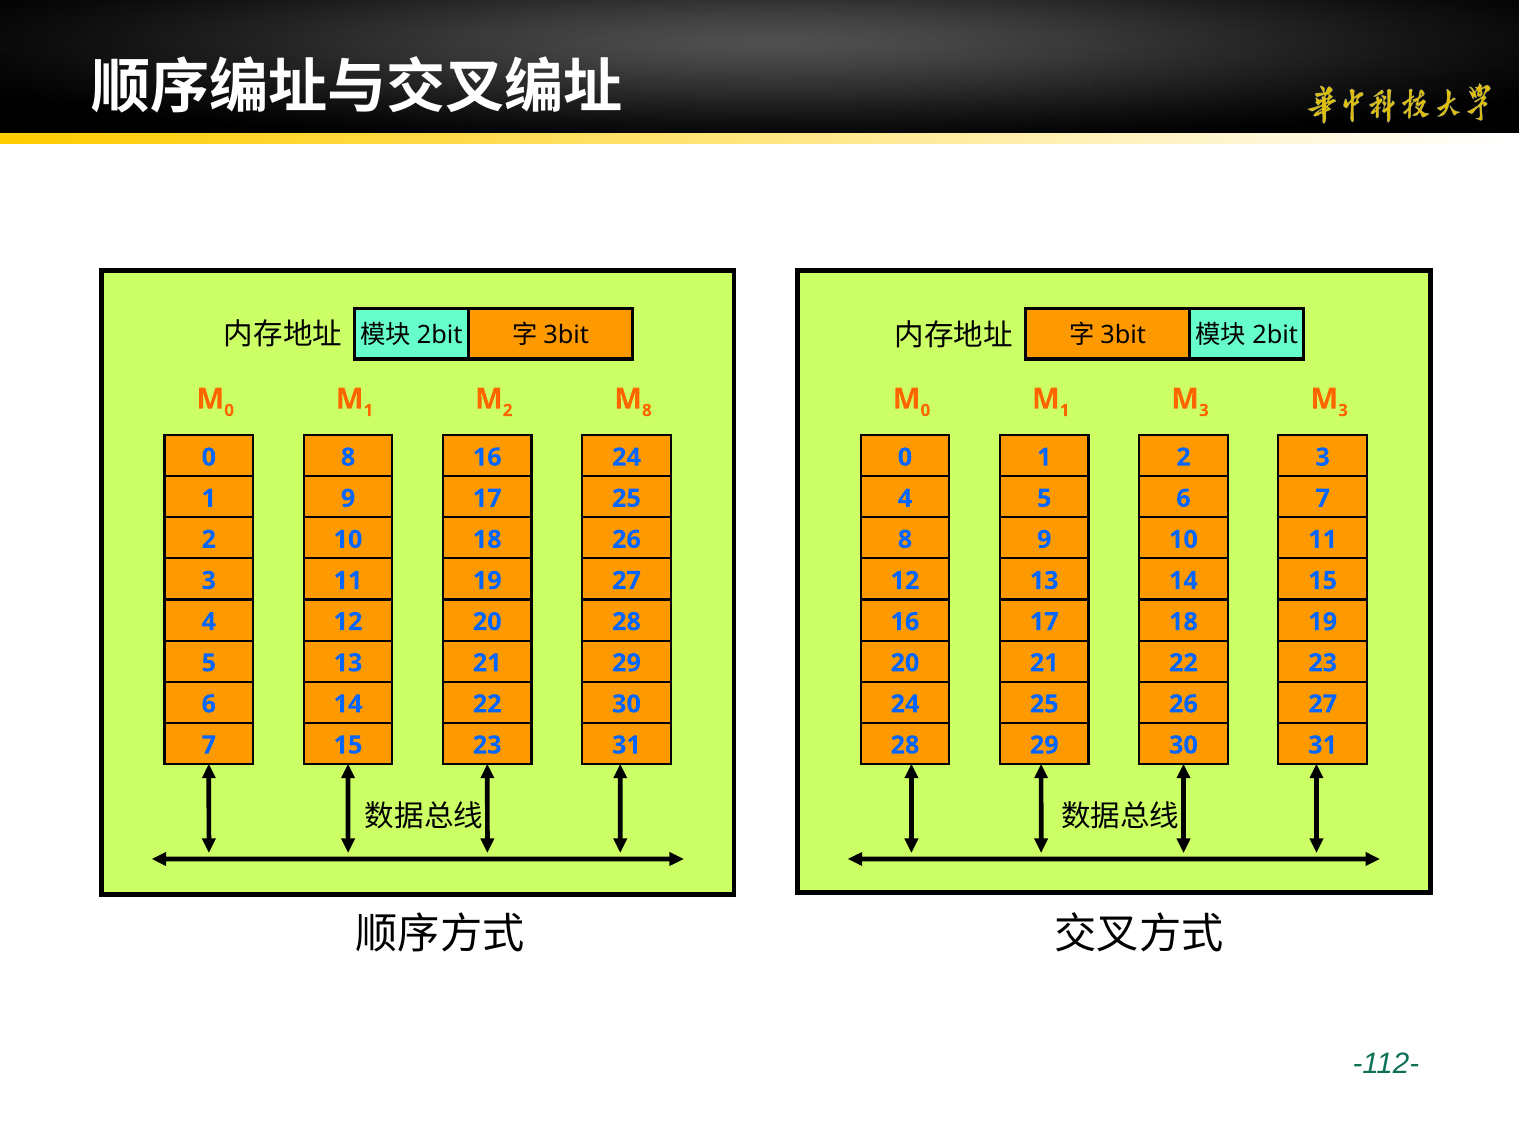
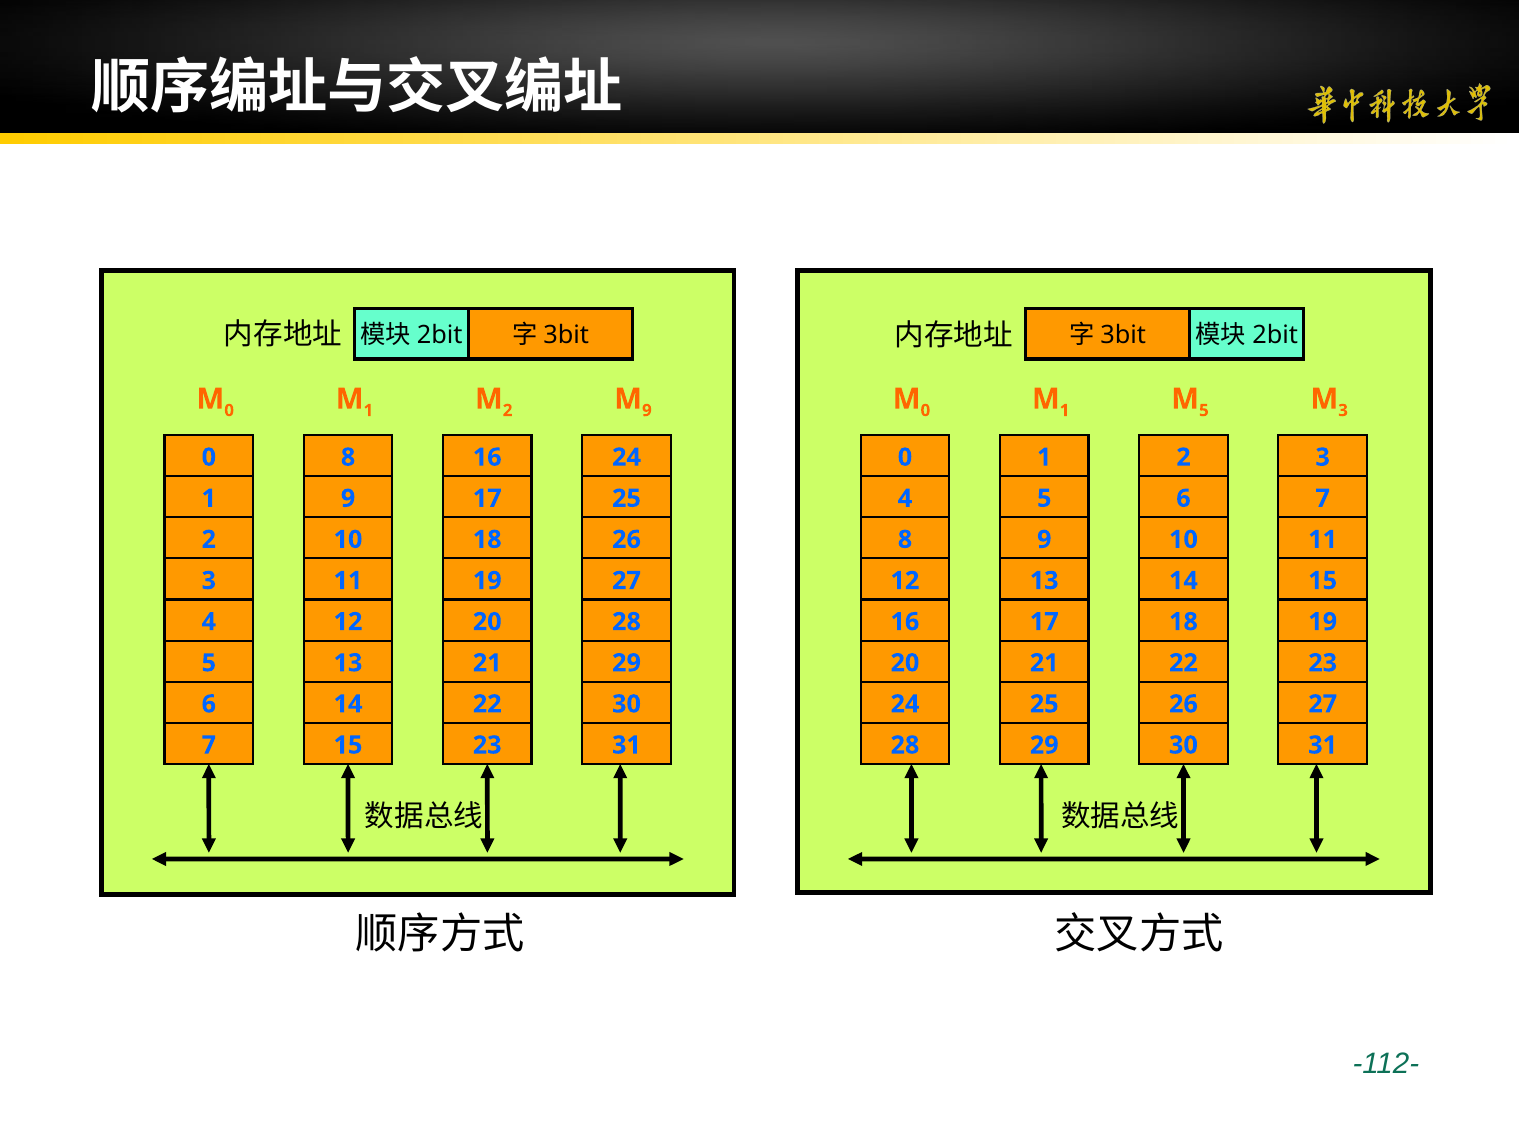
8: 8 -> 9 (647, 411)
3: 3 -> 5 (1204, 411)
